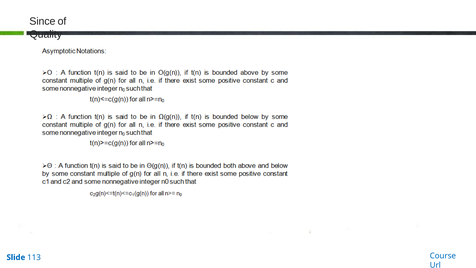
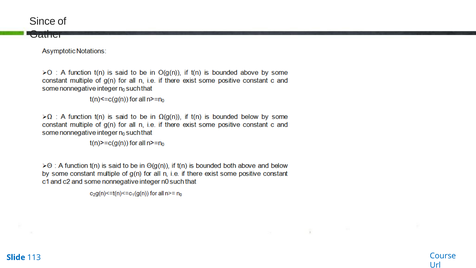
Quality: Quality -> Gather (46, 34)
